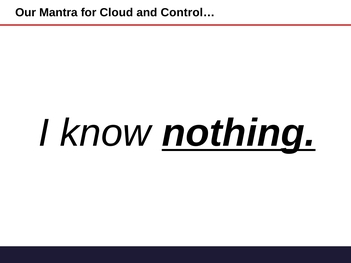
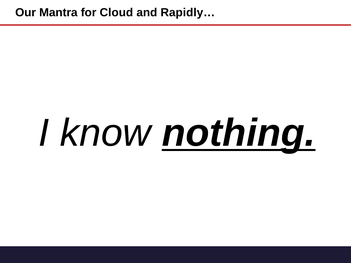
Control…: Control… -> Rapidly… (188, 12)
